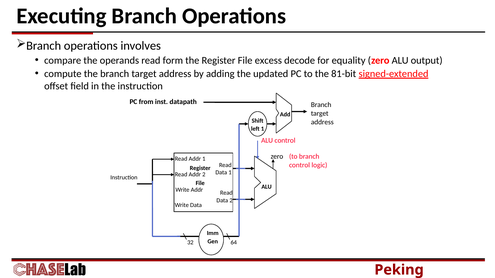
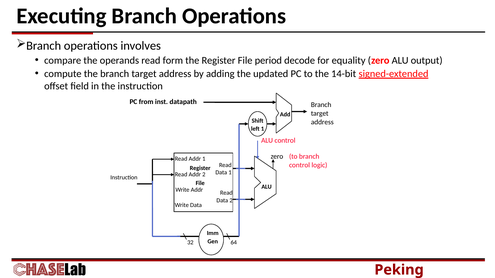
excess: excess -> period (268, 60)
81-bit: 81-bit -> 14-bit (344, 74)
